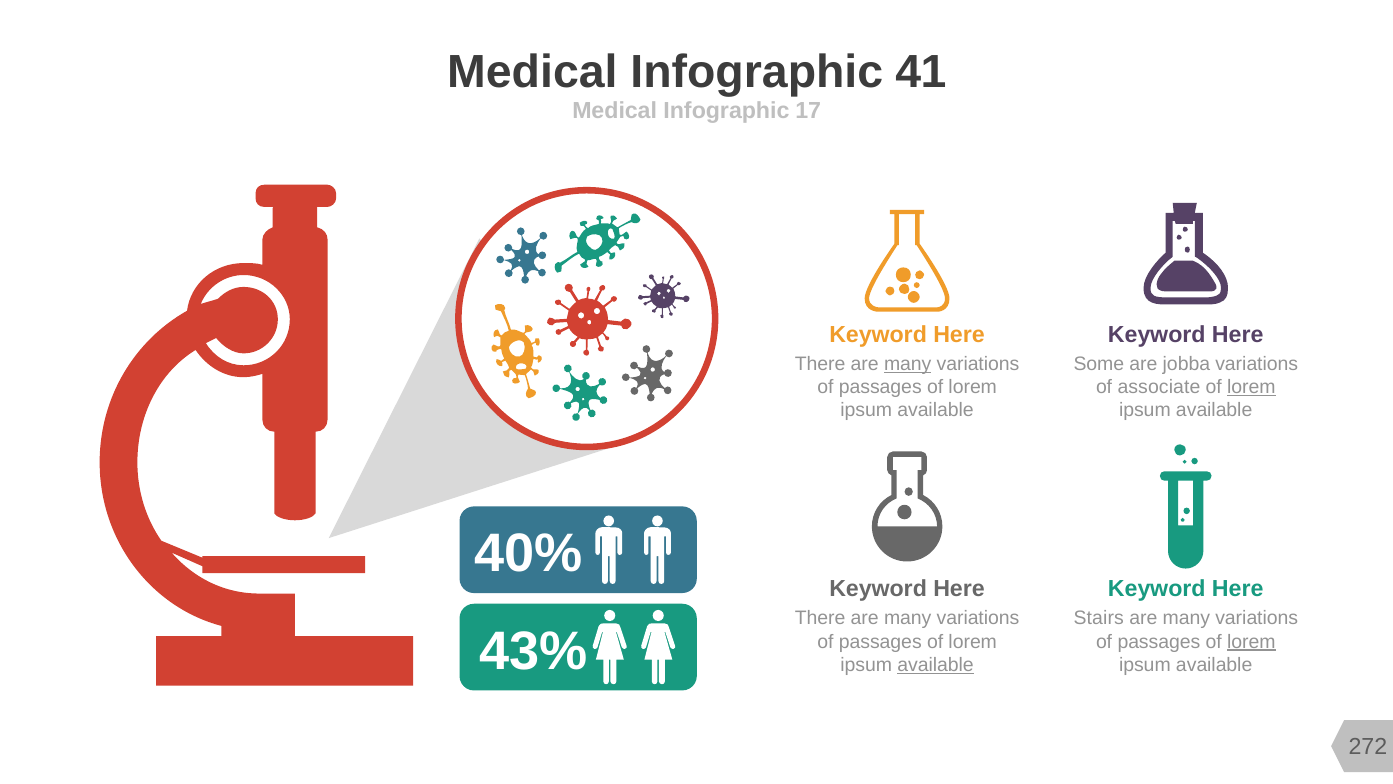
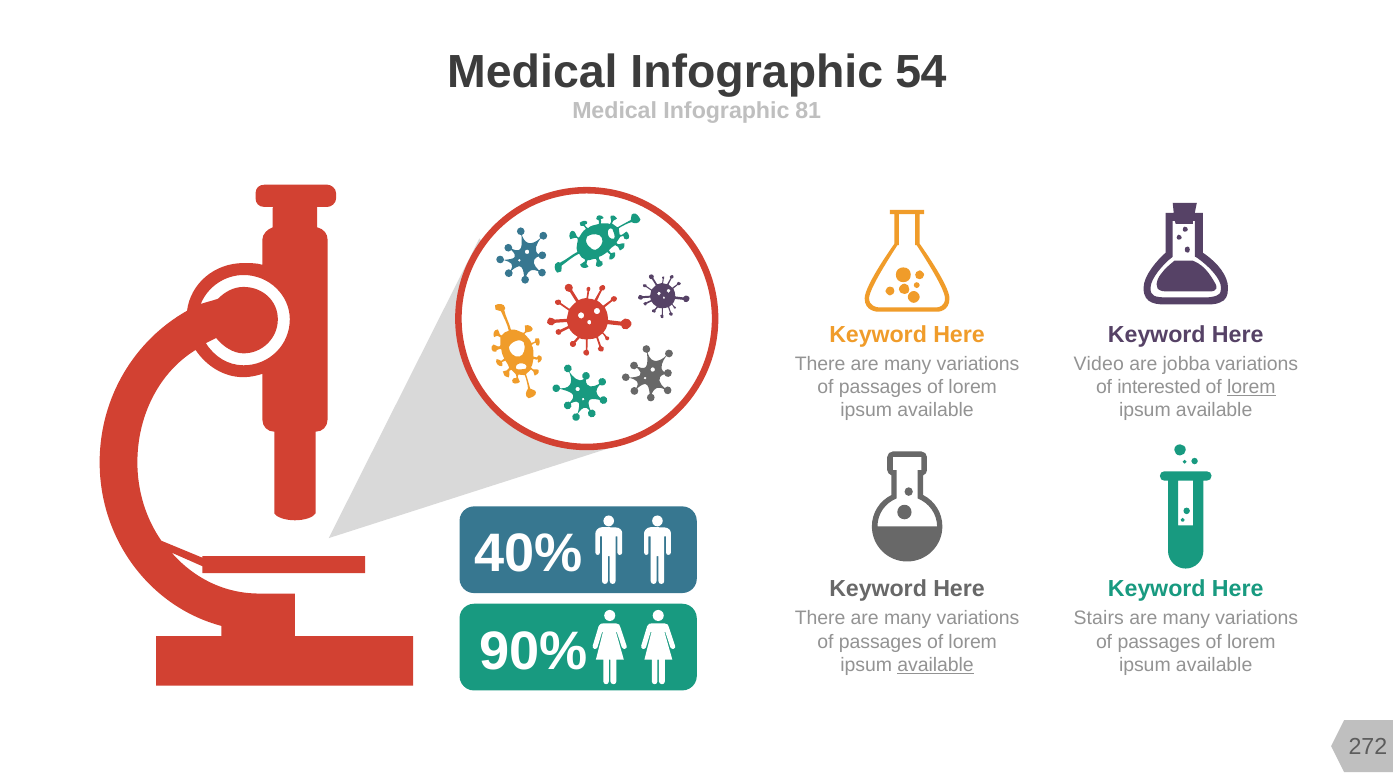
41: 41 -> 54 (921, 72)
17: 17 -> 81 (808, 111)
many underline: present -> none (908, 364)
Some: Some -> Video (1099, 364)
associate: associate -> interested (1159, 387)
43%: 43% -> 90% (533, 651)
lorem underline: present -> none (1251, 641)
